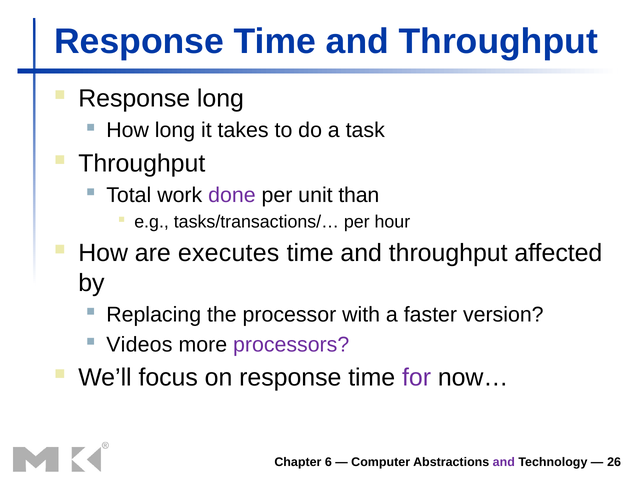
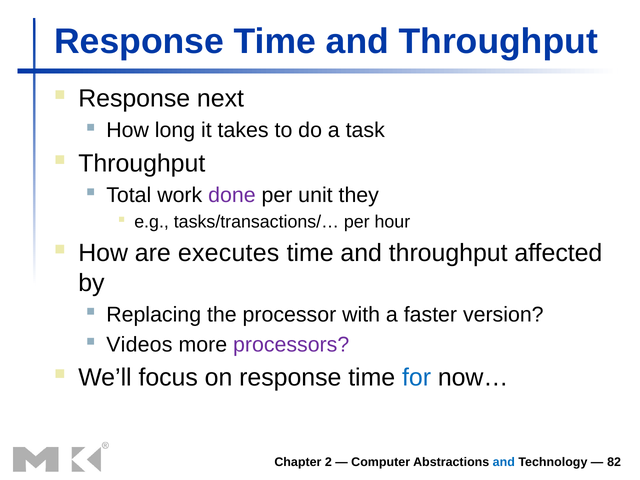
Response long: long -> next (220, 99)
than: than -> they (359, 195)
for colour: purple -> blue (417, 377)
6: 6 -> 2 (328, 462)
and colour: purple -> blue (504, 462)
26: 26 -> 82 (614, 462)
